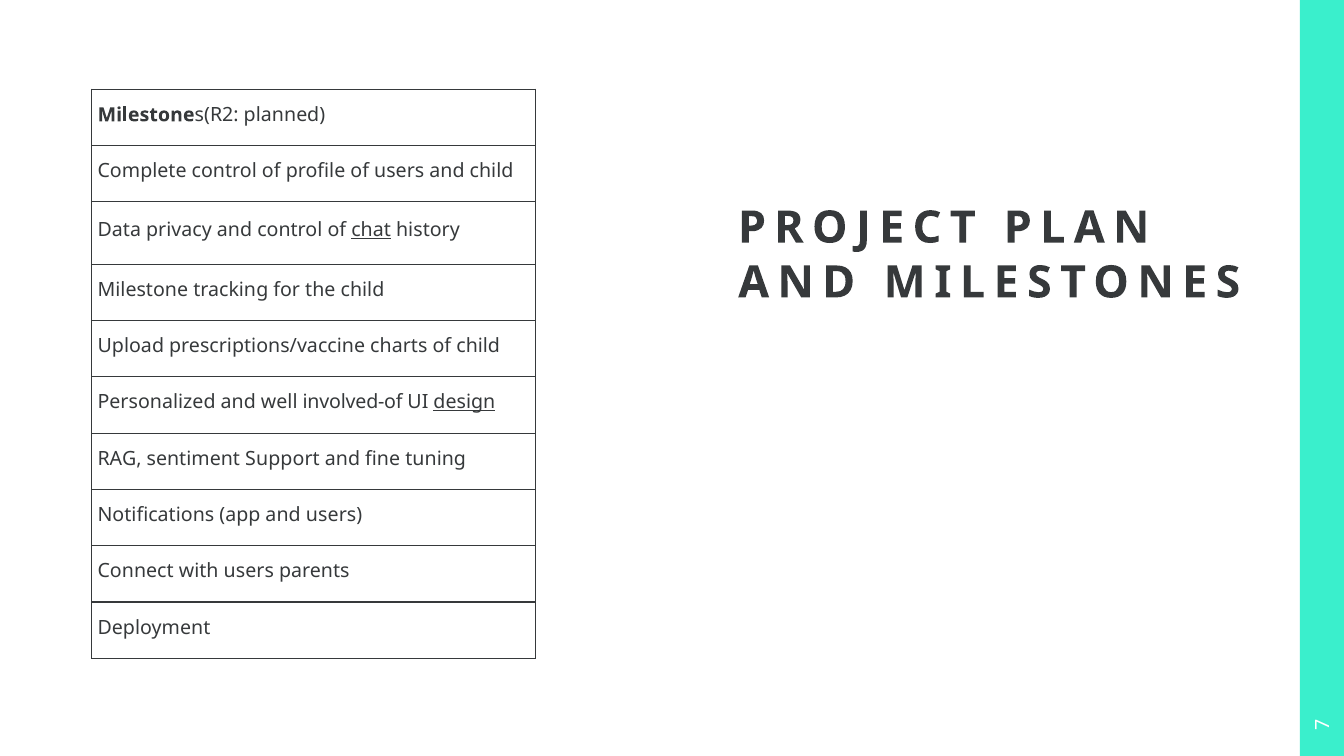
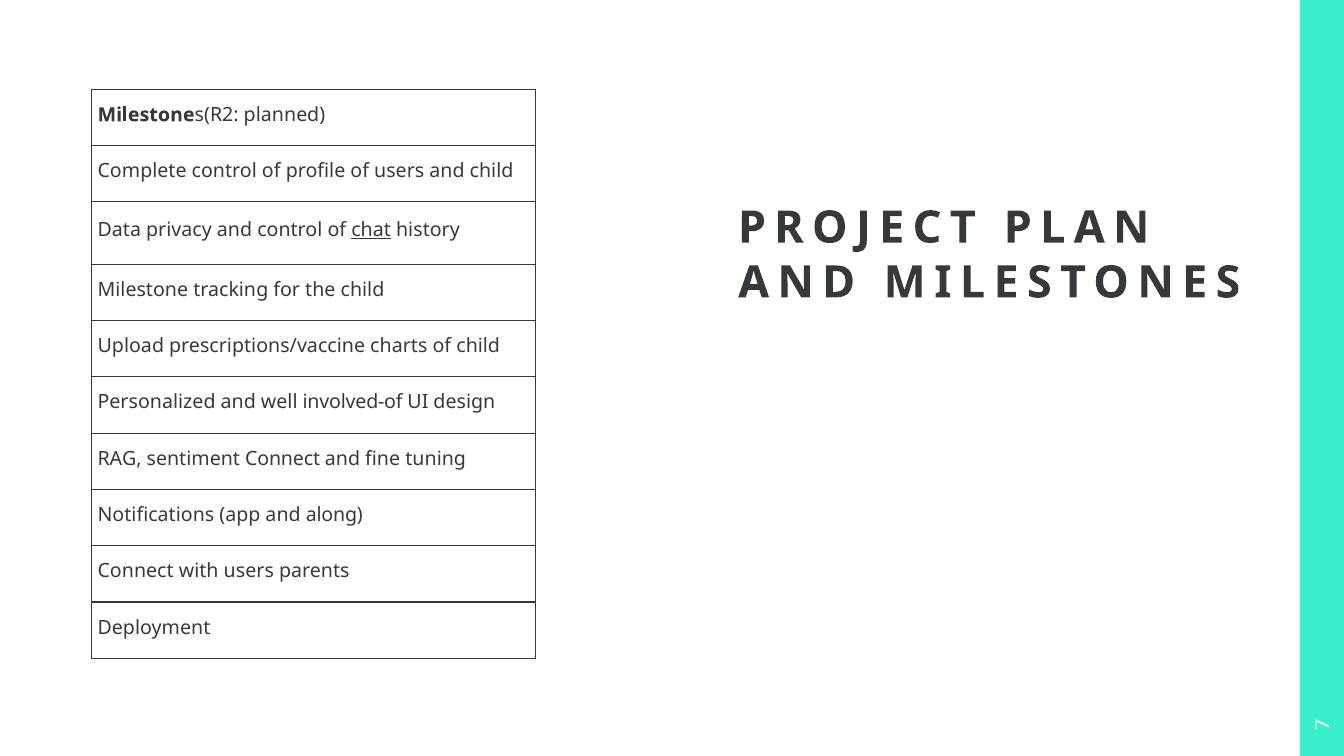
design underline: present -> none (464, 402)
sentiment Support: Support -> Connect (283, 459)
and users: users -> along (334, 515)
